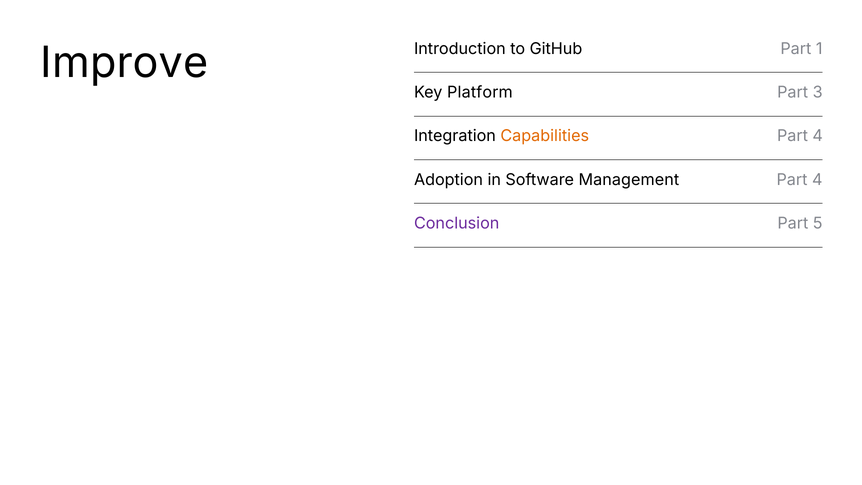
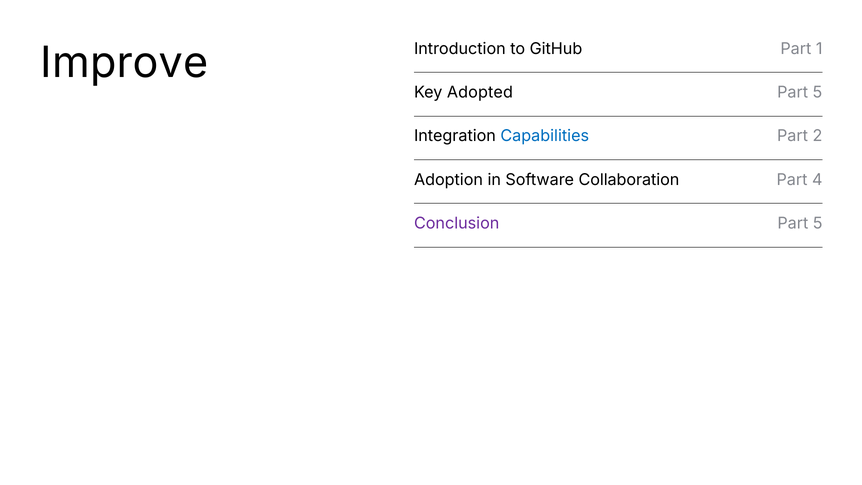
Platform: Platform -> Adopted (480, 92)
3: 3 -> 5 (817, 92)
Capabilities colour: orange -> blue (545, 136)
4: 4 -> 2 (817, 136)
Management: Management -> Collaboration (629, 180)
